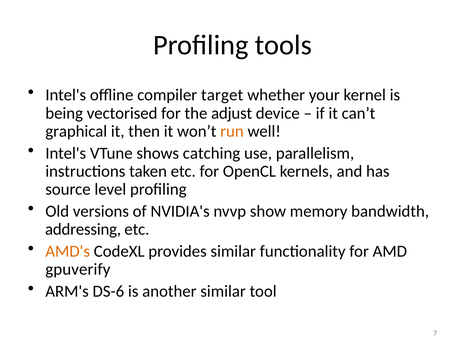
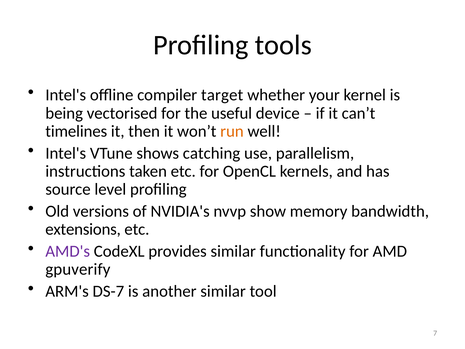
adjust: adjust -> useful (232, 113)
graphical: graphical -> timelines (76, 131)
addressing: addressing -> extensions (83, 229)
AMD's colour: orange -> purple (68, 251)
DS-6: DS-6 -> DS-7 (108, 291)
